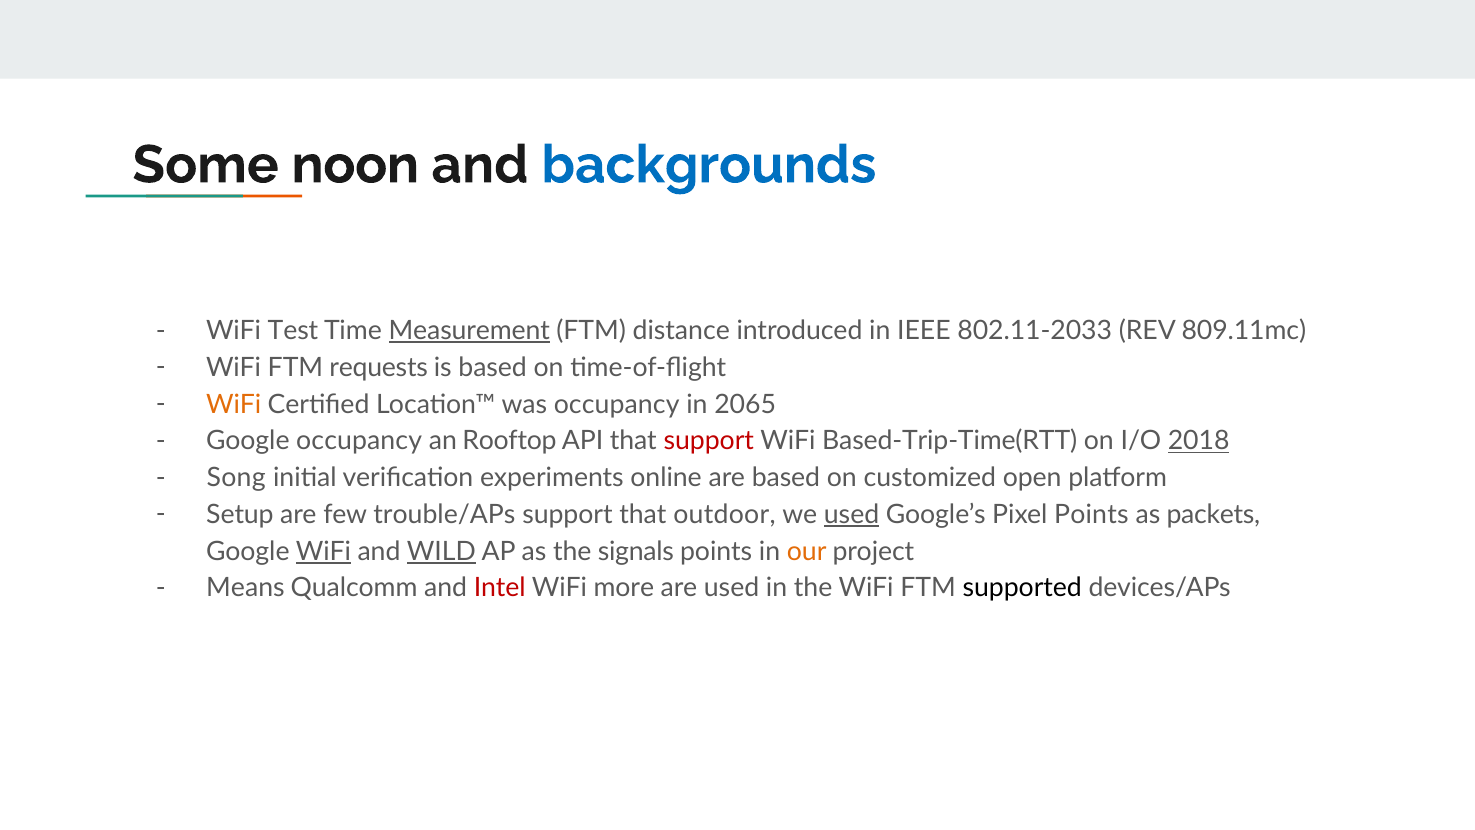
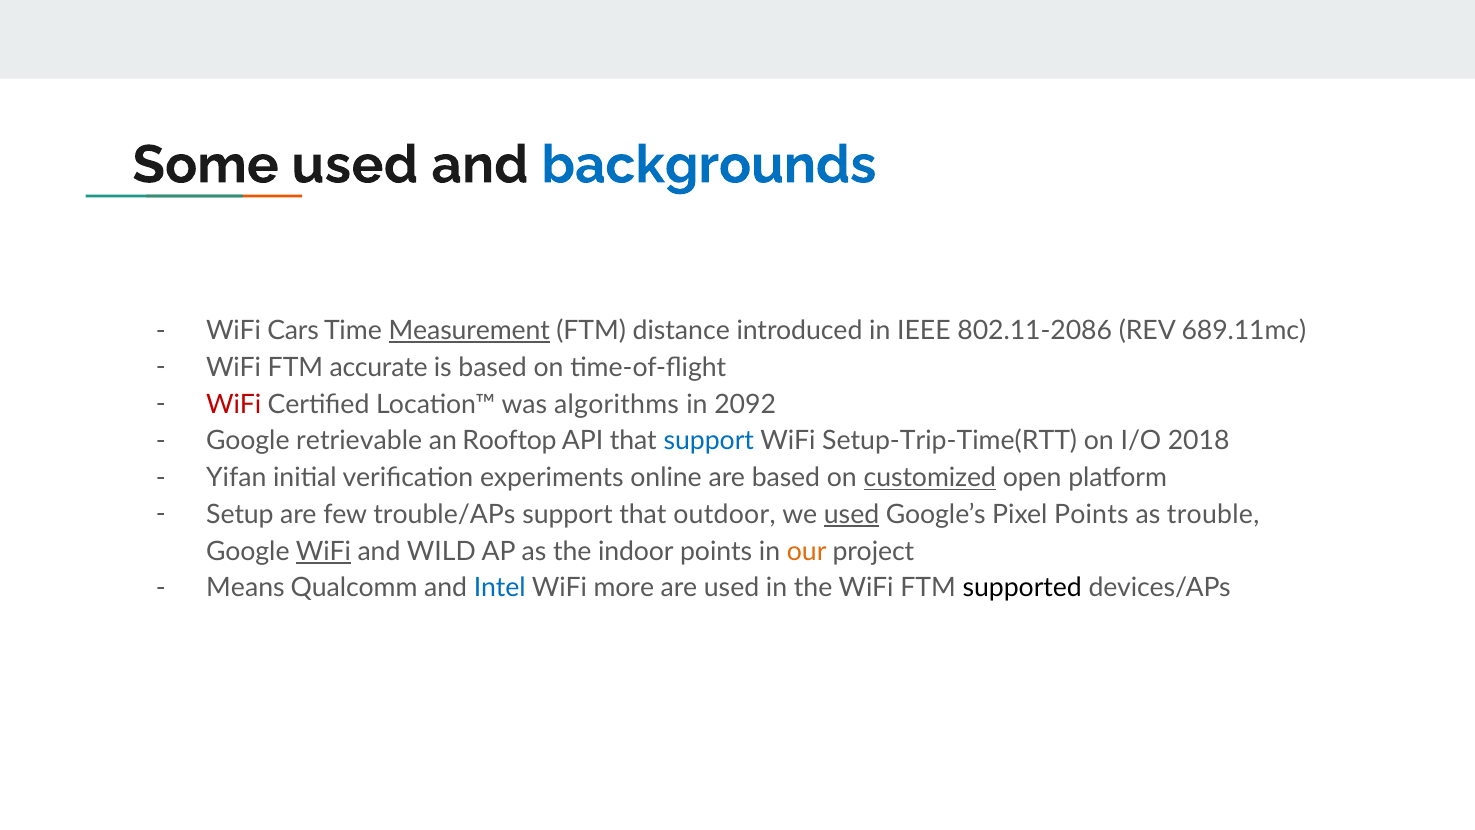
Some noon: noon -> used (355, 165)
Test: Test -> Cars (293, 331)
802.11-2033: 802.11-2033 -> 802.11-2086 (1035, 331)
809.11mc: 809.11mc -> 689.11mc (1244, 331)
requests: requests -> accurate (379, 367)
WiFi colour: orange -> red (234, 404)
was occupancy: occupancy -> algorithms (617, 404)
2065: 2065 -> 2092 (745, 404)
Google occupancy: occupancy -> retrievable (359, 441)
support colour: red -> blue (709, 441)
Based-Trip-Time(RTT: Based-Trip-Time(RTT -> Setup-Trip-Time(RTT (950, 441)
2018 underline: present -> none (1199, 441)
Song: Song -> Yifan (236, 478)
customized underline: none -> present (930, 478)
packets: packets -> trouble (1213, 514)
WILD underline: present -> none (441, 551)
signals: signals -> indoor (636, 551)
Intel colour: red -> blue (500, 588)
